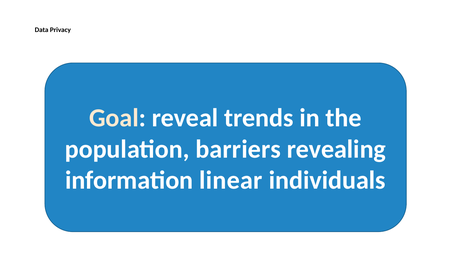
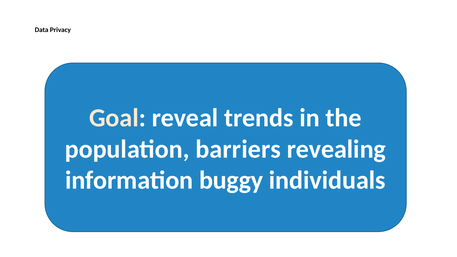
linear: linear -> buggy (231, 180)
